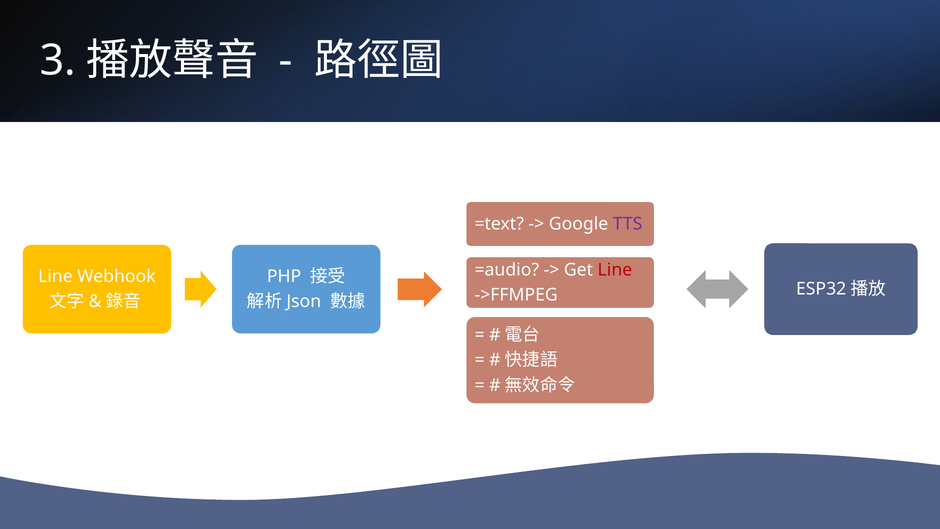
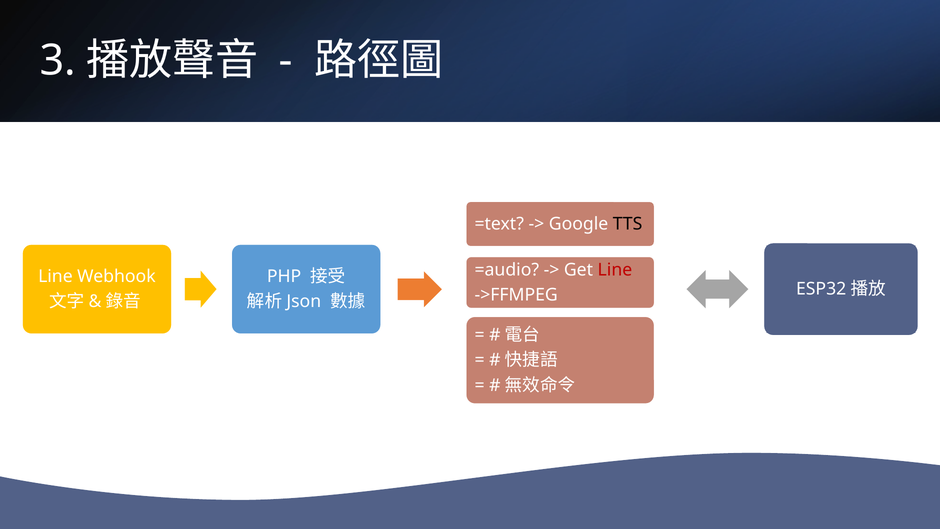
TTS colour: purple -> black (628, 224)
